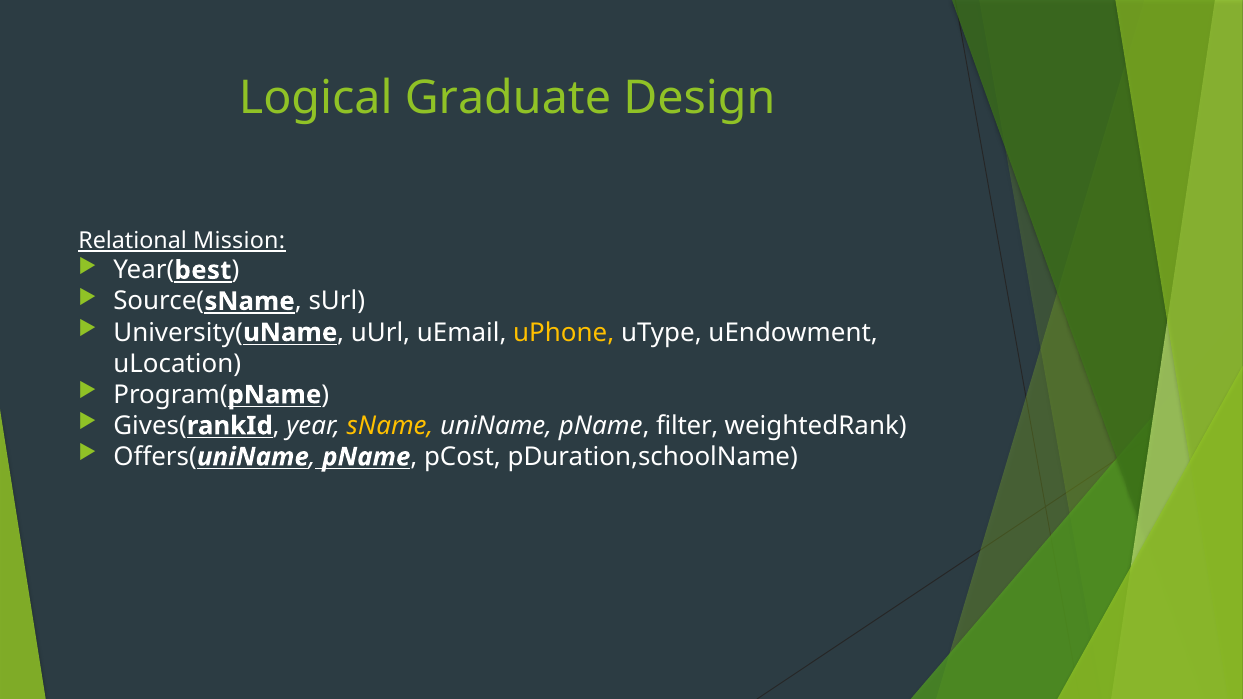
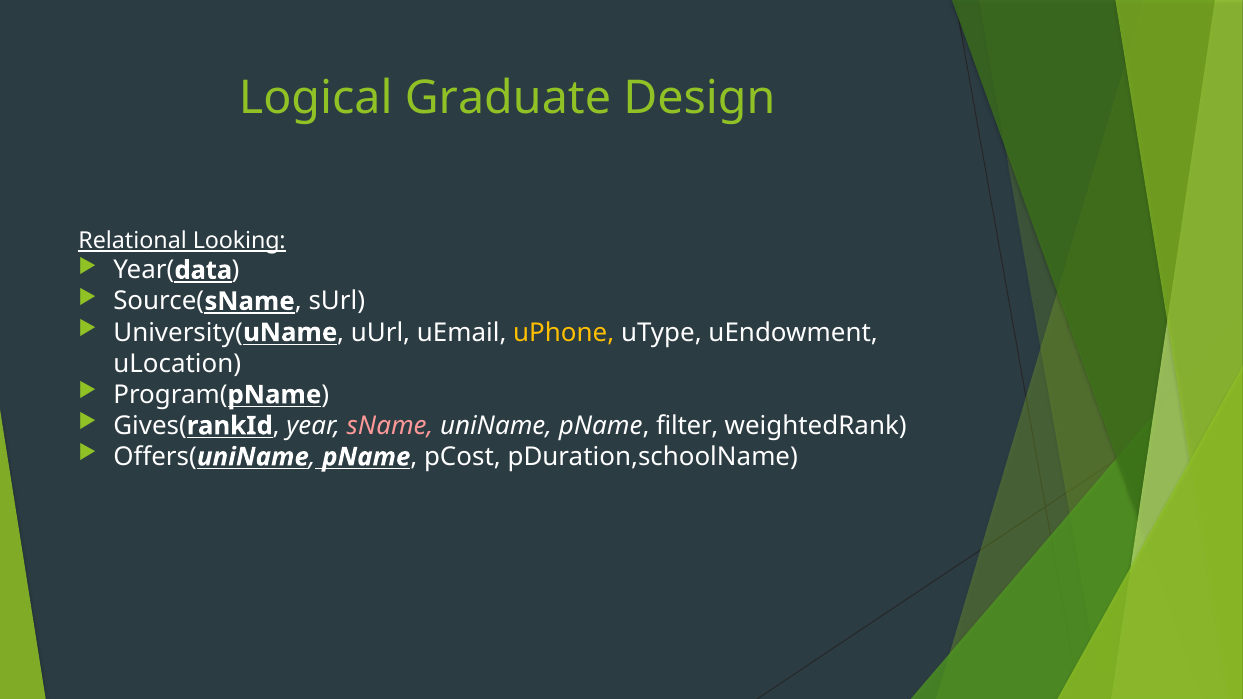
Mission: Mission -> Looking (239, 241)
best: best -> data (203, 270)
sName colour: yellow -> pink (390, 426)
